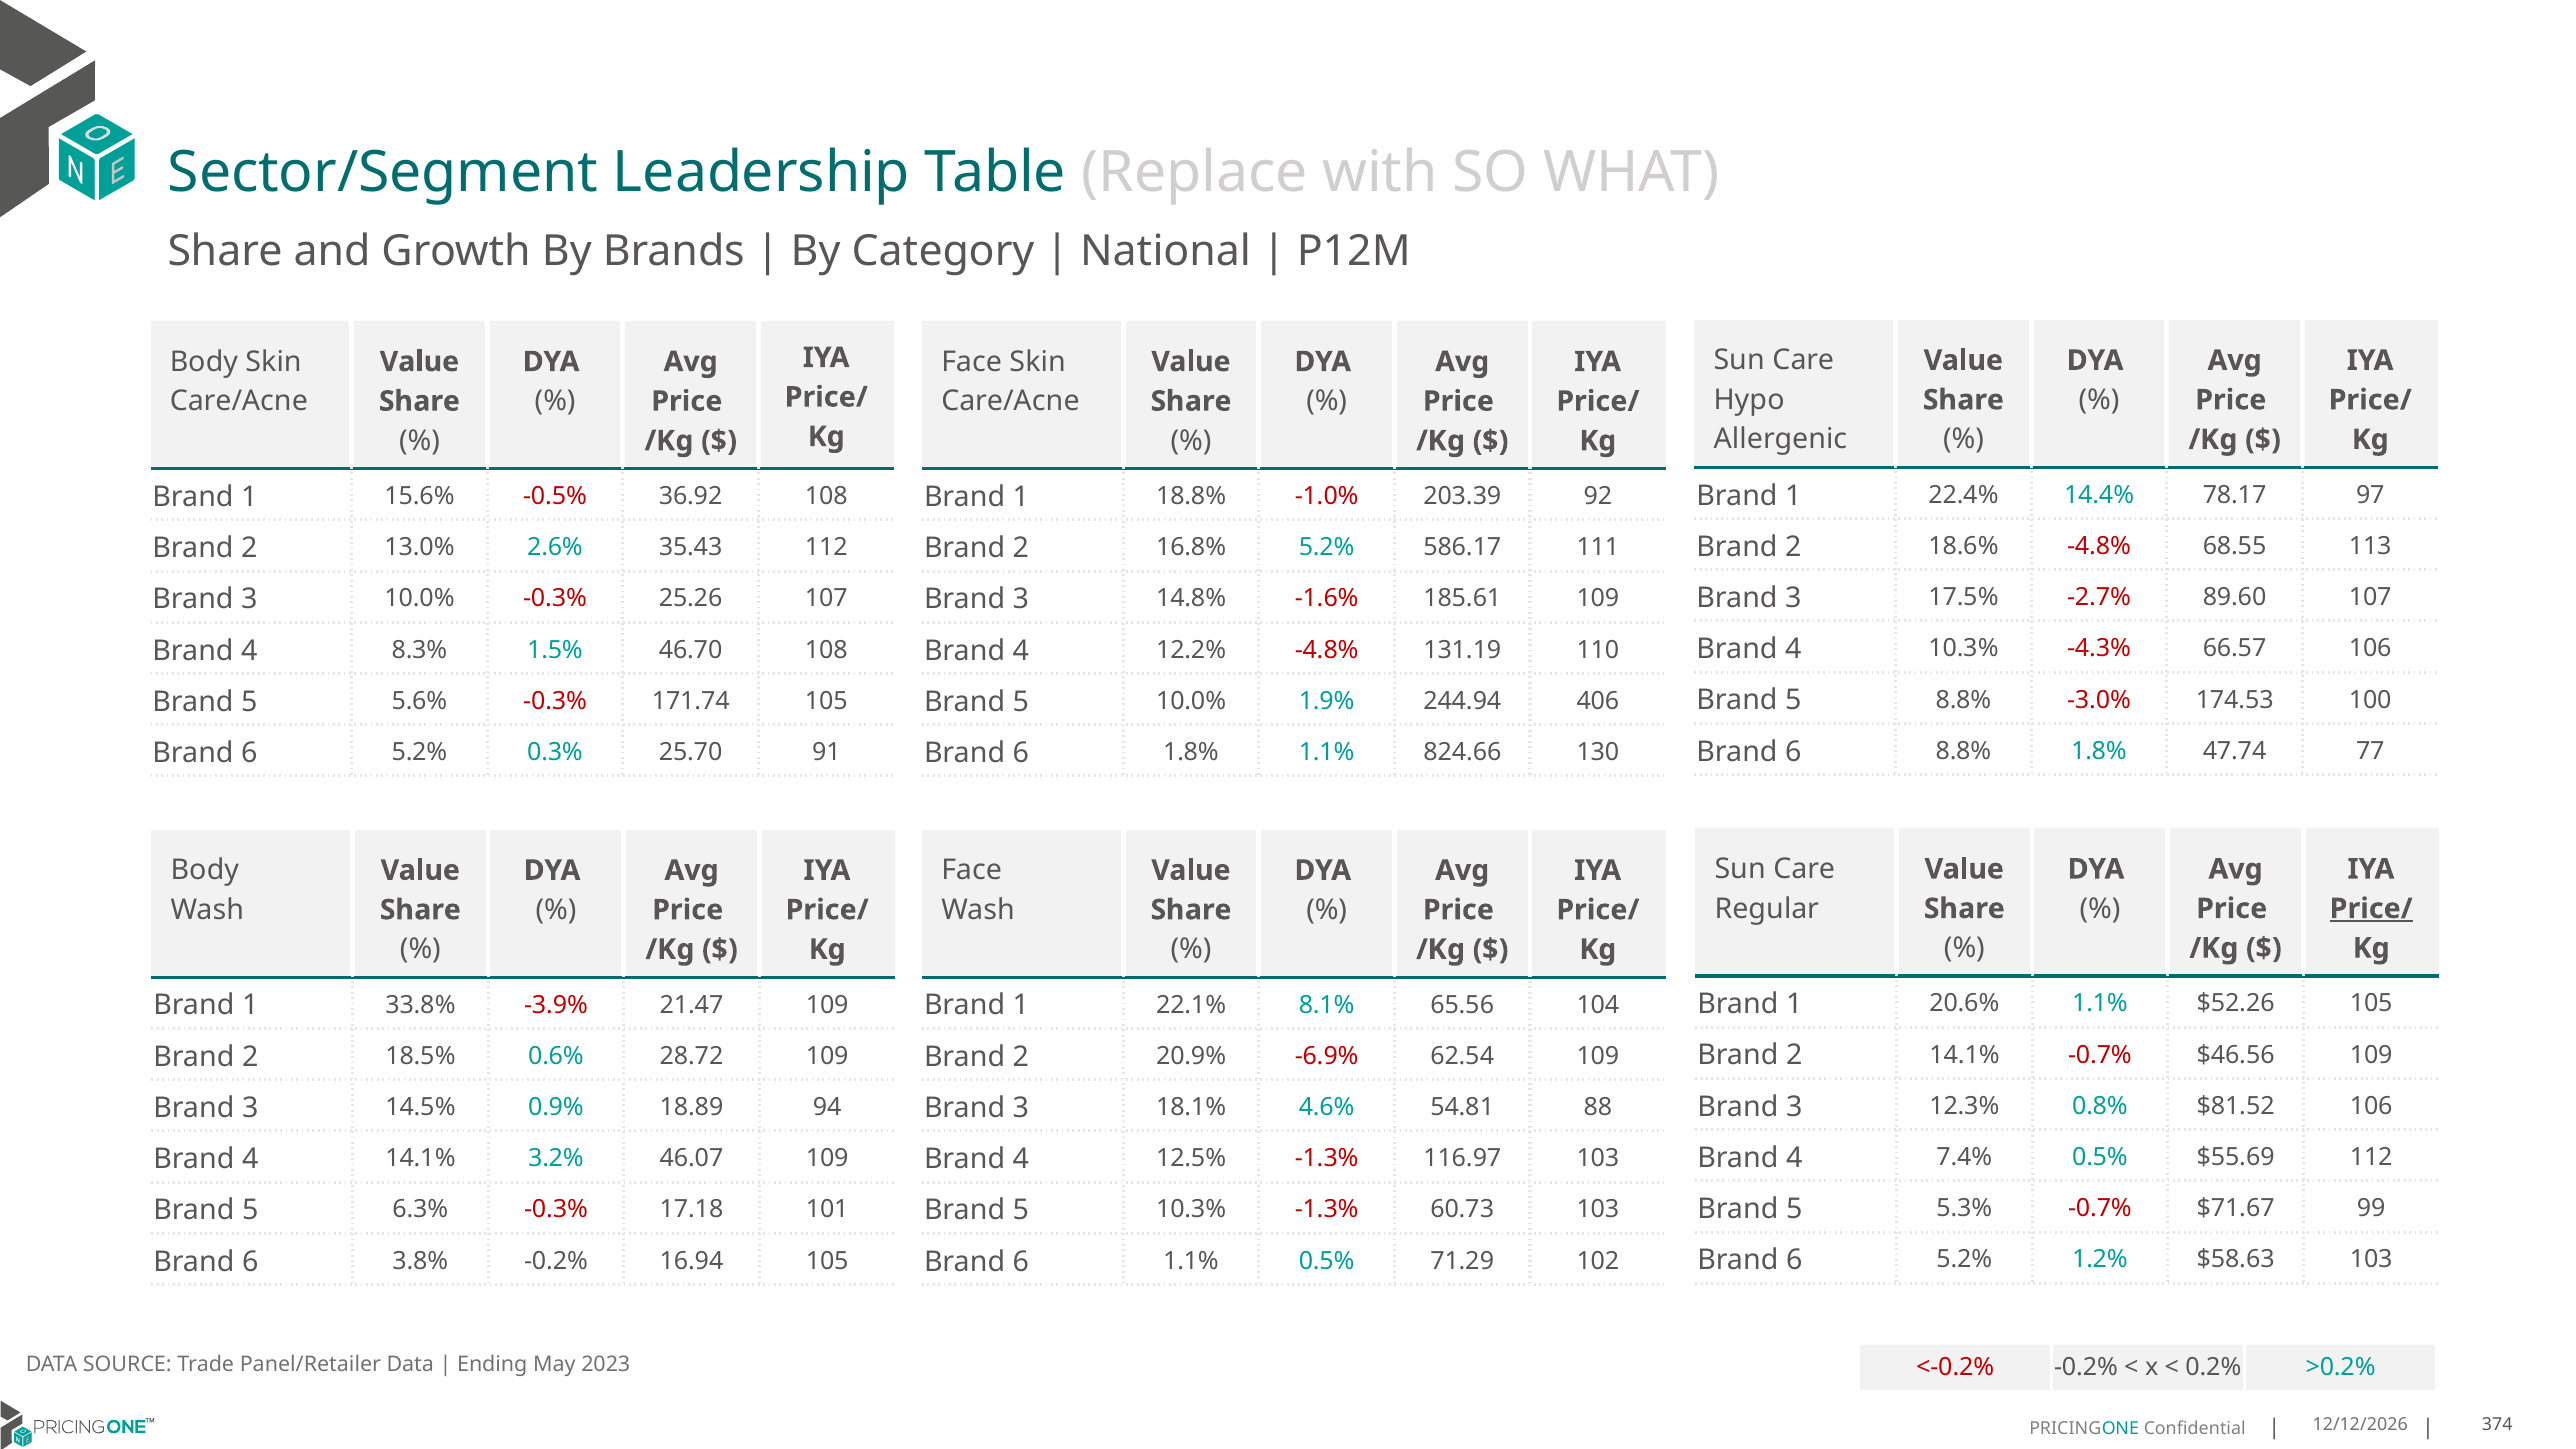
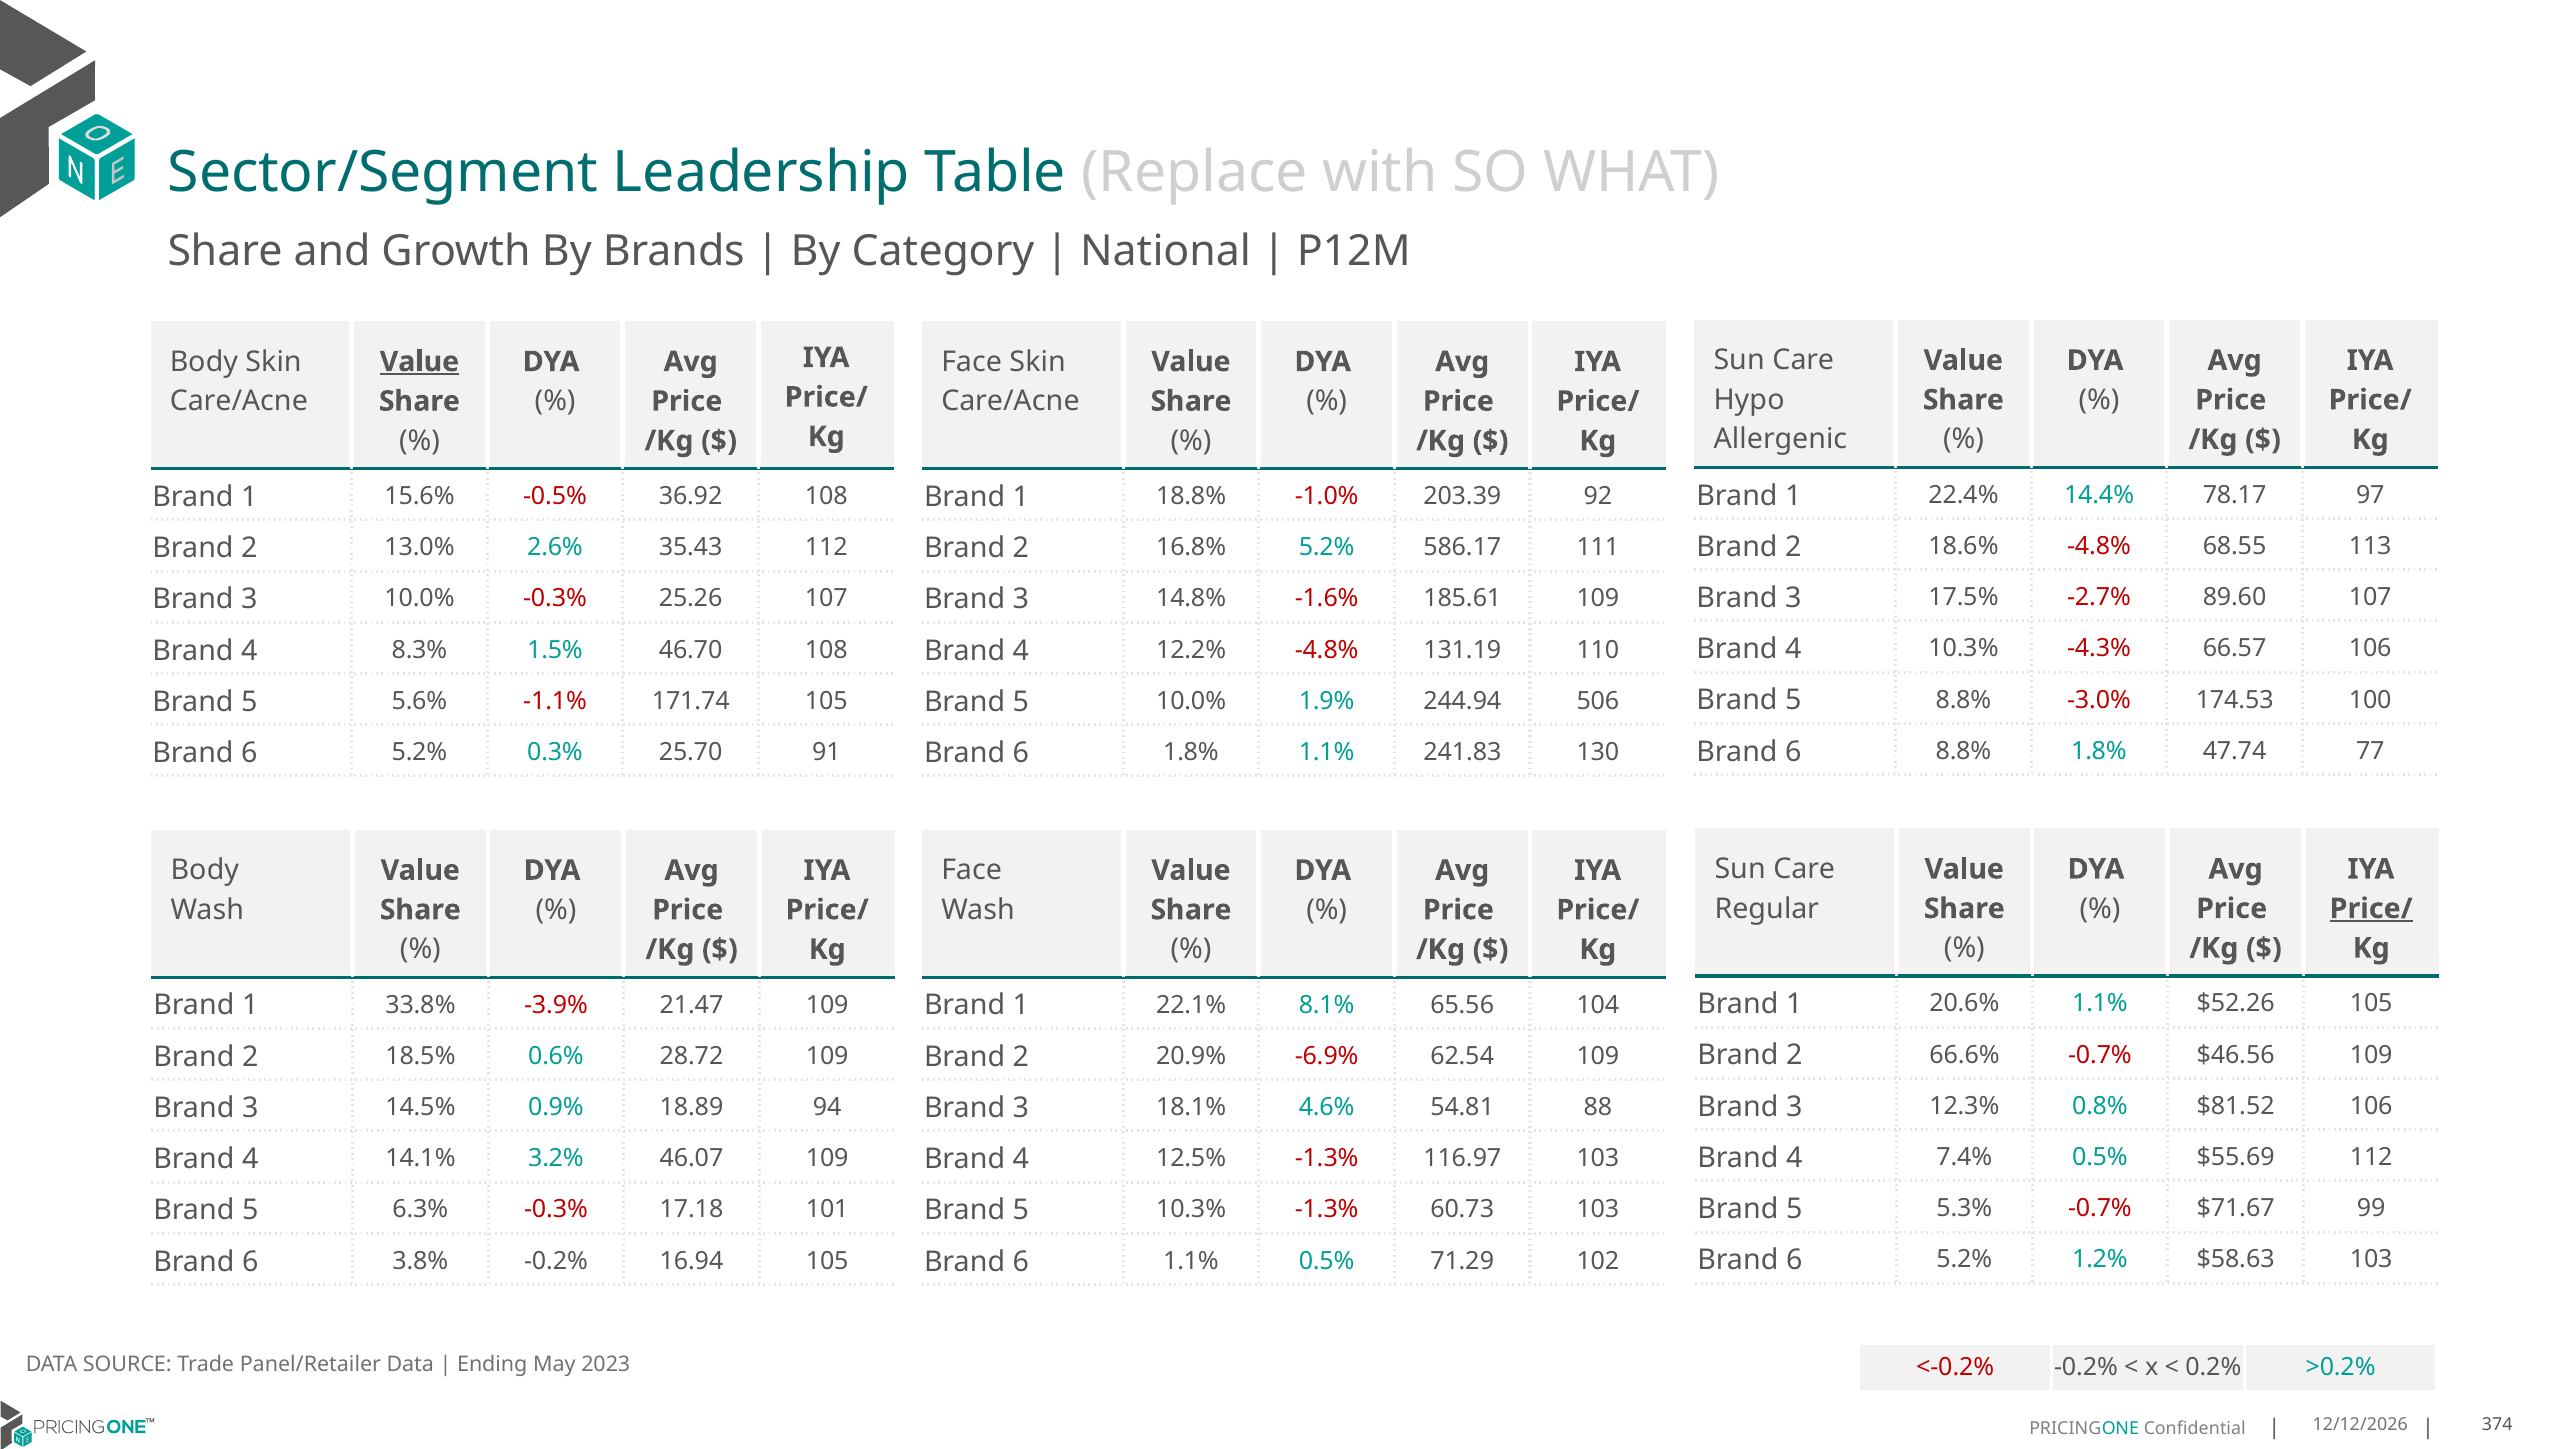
Value underline: none -> present (419, 362)
5.6% -0.3%: -0.3% -> -1.1% (555, 701)
406: 406 -> 506 (1598, 701)
824.66: 824.66 -> 241.83 (1462, 752)
2 14.1%: 14.1% -> 66.6% (1964, 1055)
